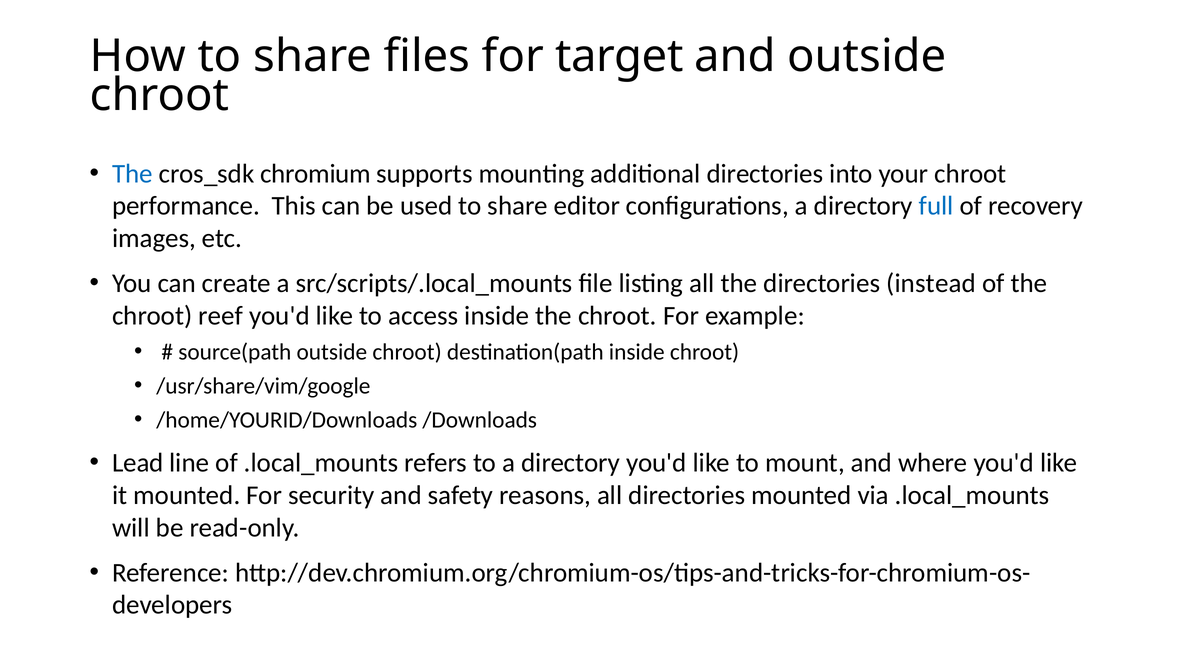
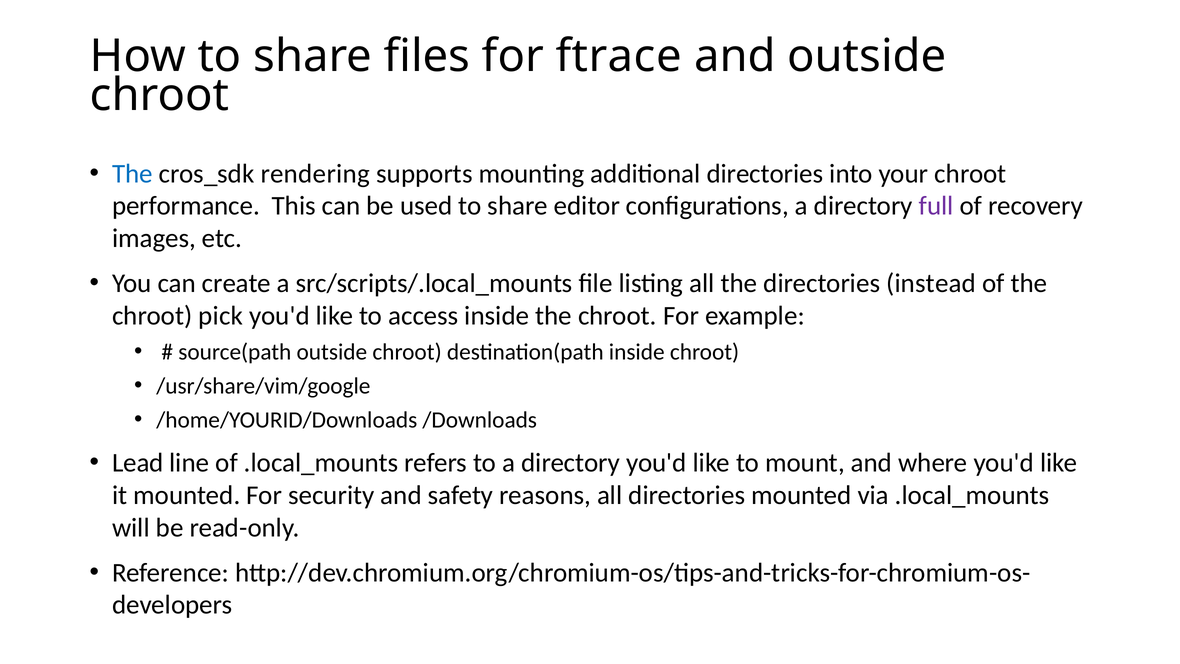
target: target -> ftrace (619, 56)
chromium: chromium -> rendering (315, 174)
full colour: blue -> purple (936, 206)
reef: reef -> pick (221, 316)
